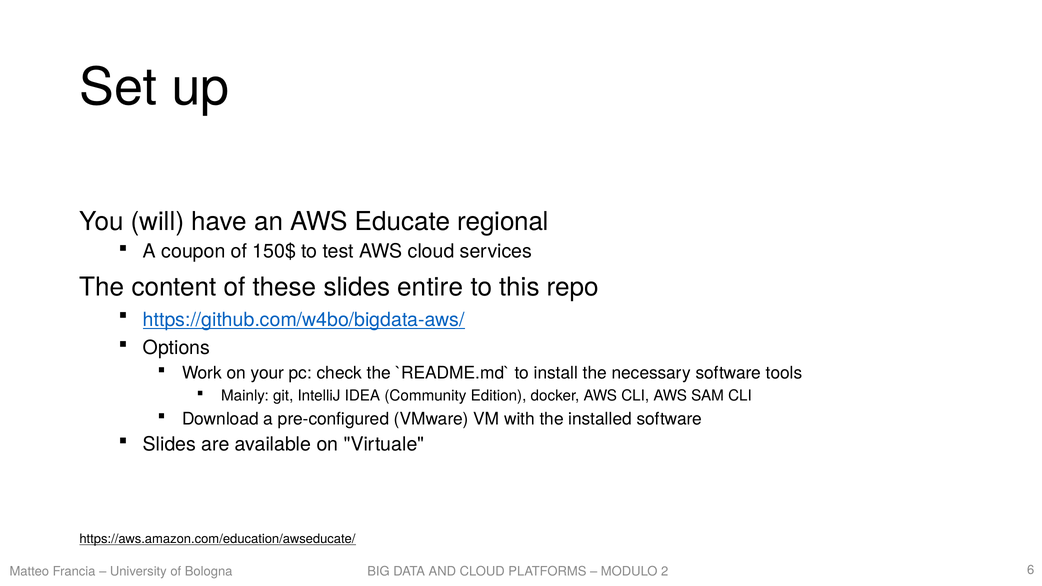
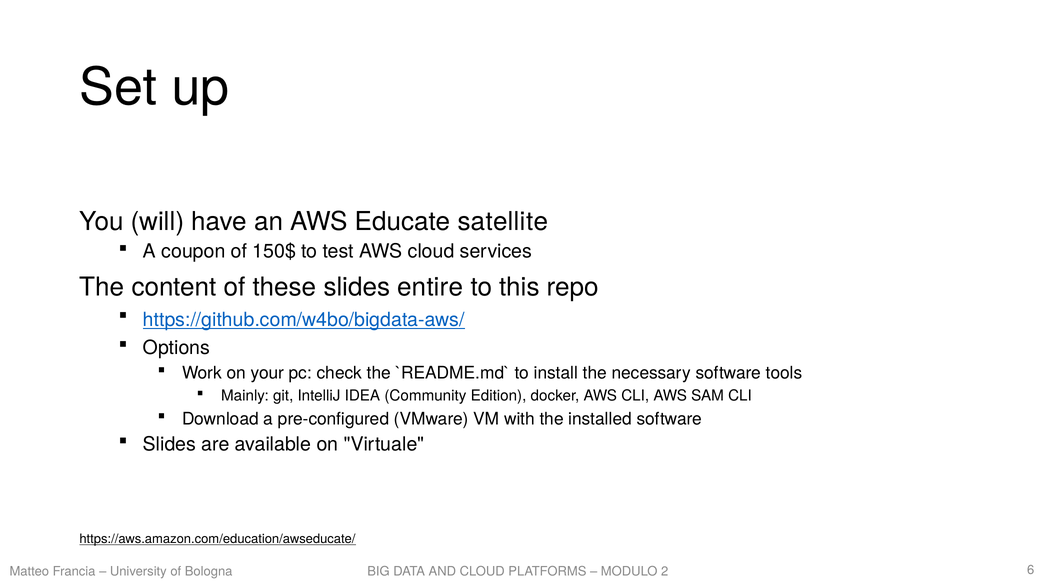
regional: regional -> satellite (503, 221)
